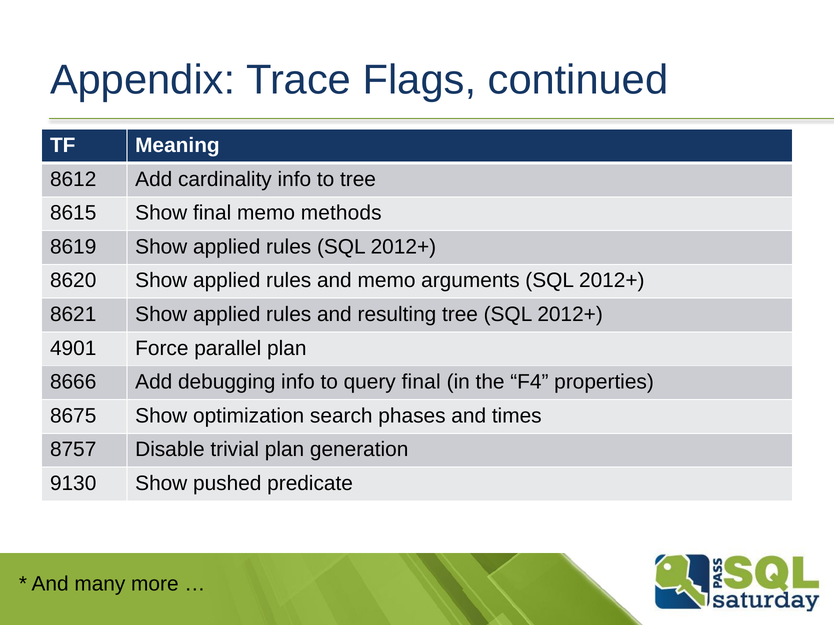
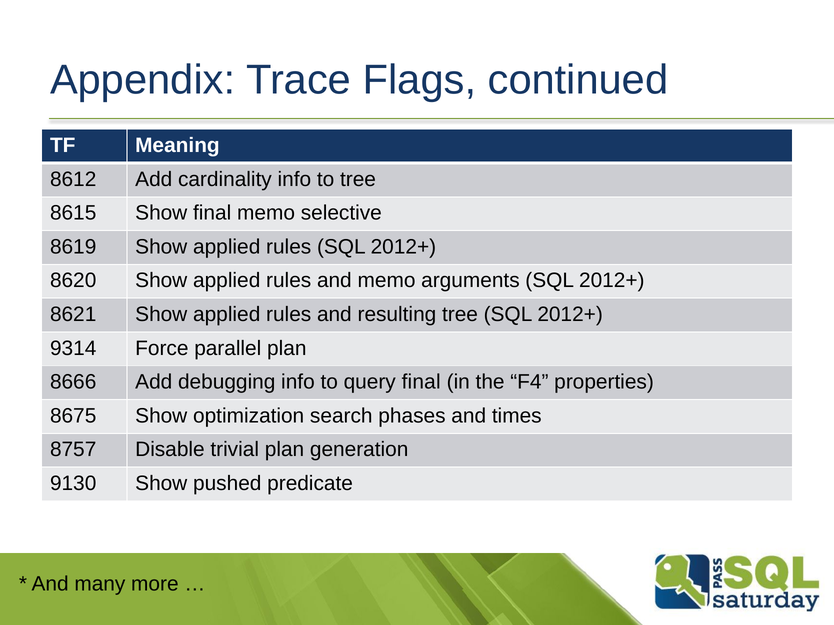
methods: methods -> selective (341, 213)
4901: 4901 -> 9314 (73, 348)
